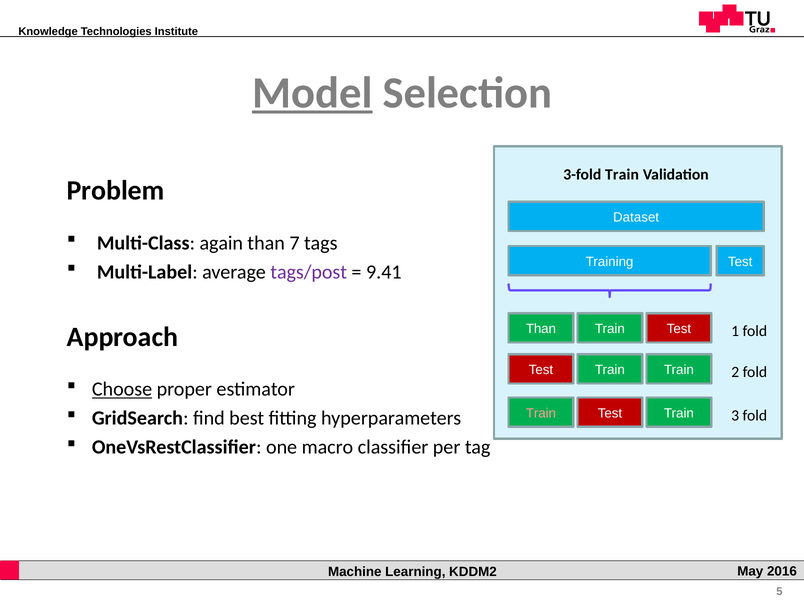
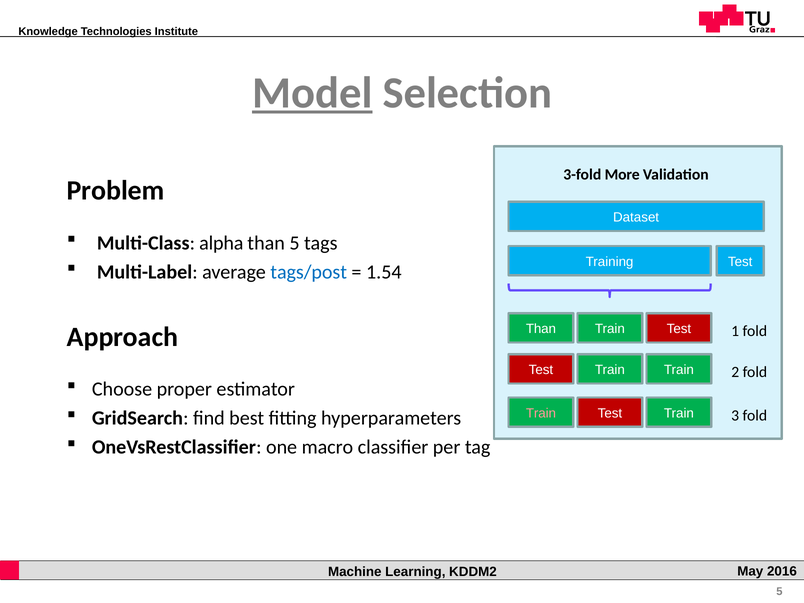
3-fold Train: Train -> More (622, 175)
again: again -> alpha (221, 243)
than 7: 7 -> 5 (294, 243)
tags/post colour: purple -> blue (309, 272)
9.41: 9.41 -> 1.54 (384, 272)
Choose underline: present -> none (122, 389)
